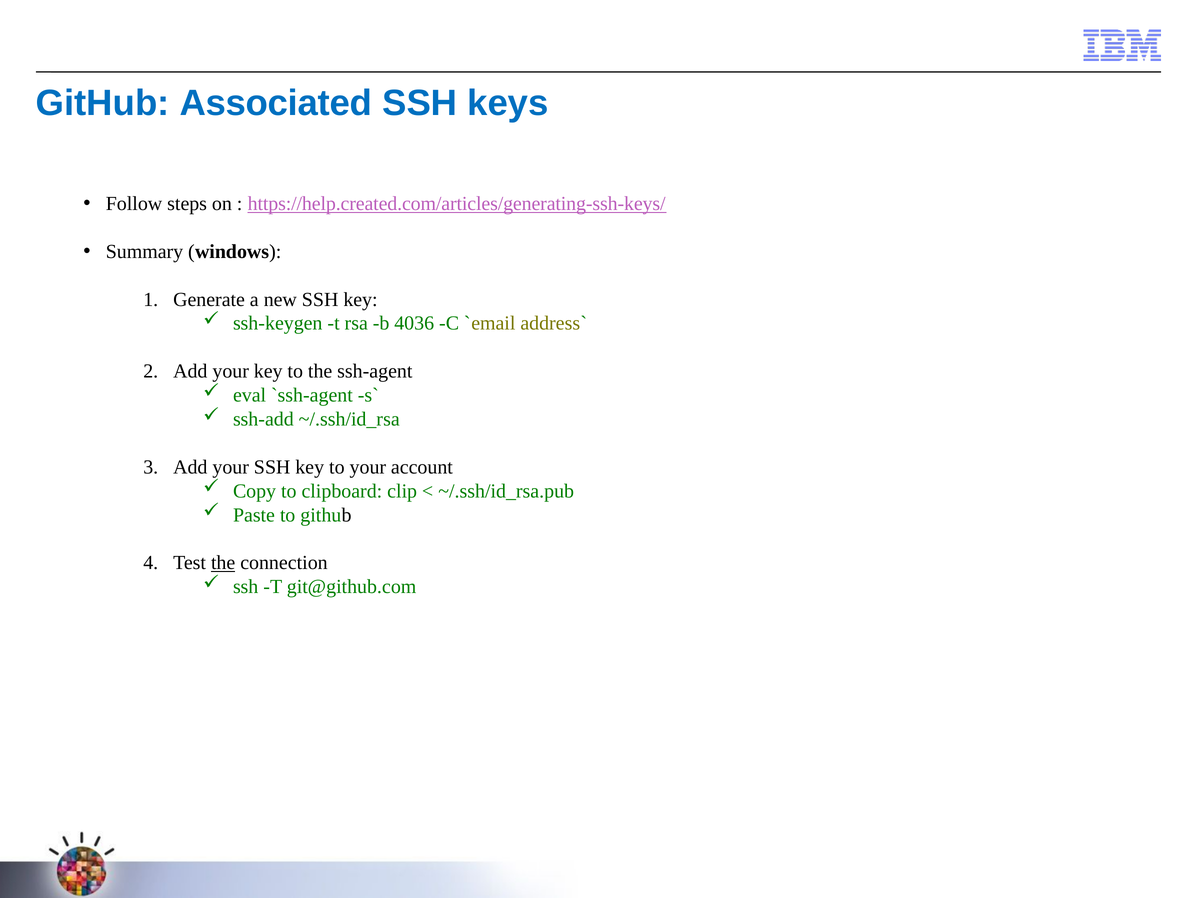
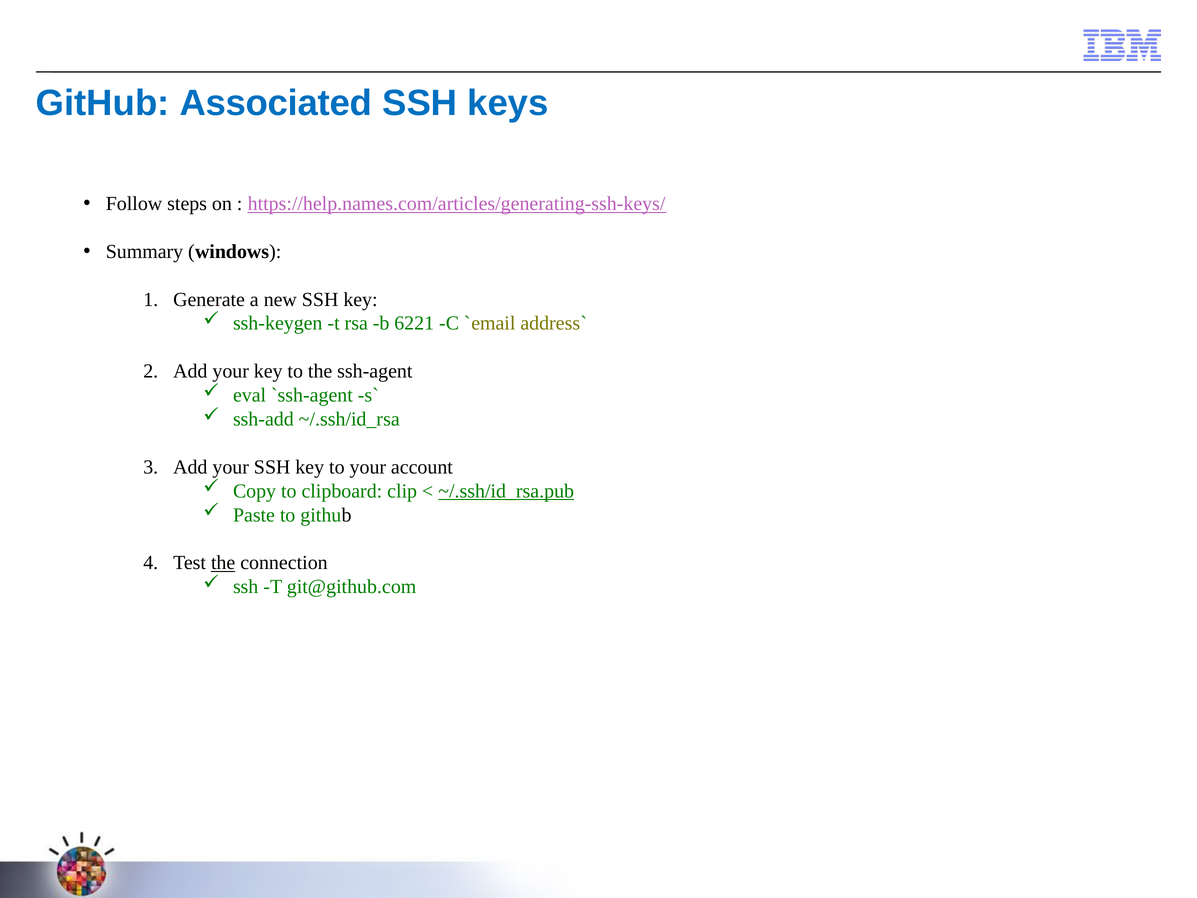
https://help.created.com/articles/generating-ssh-keys/: https://help.created.com/articles/generating-ssh-keys/ -> https://help.names.com/articles/generating-ssh-keys/ (457, 204)
4036: 4036 -> 6221 (414, 323)
~/.ssh/id_rsa.pub underline: none -> present (506, 491)
